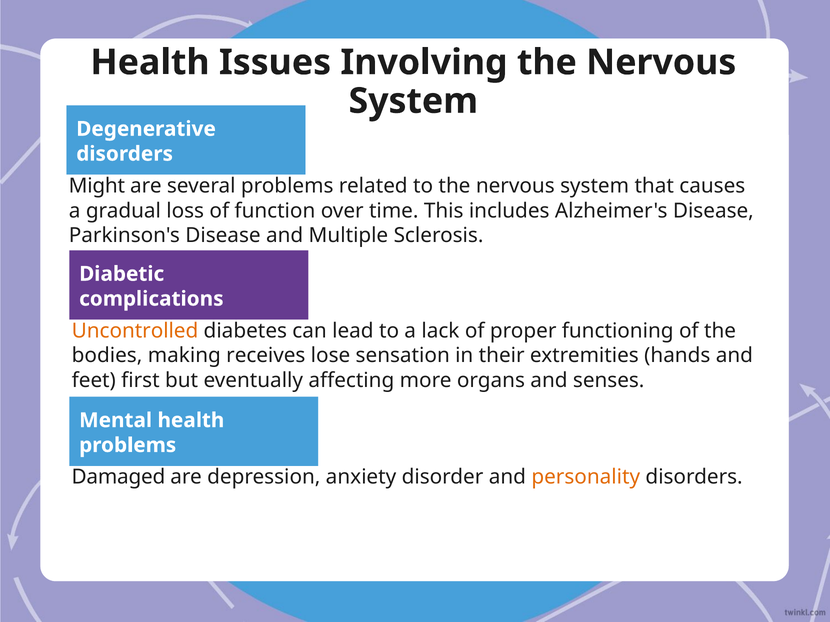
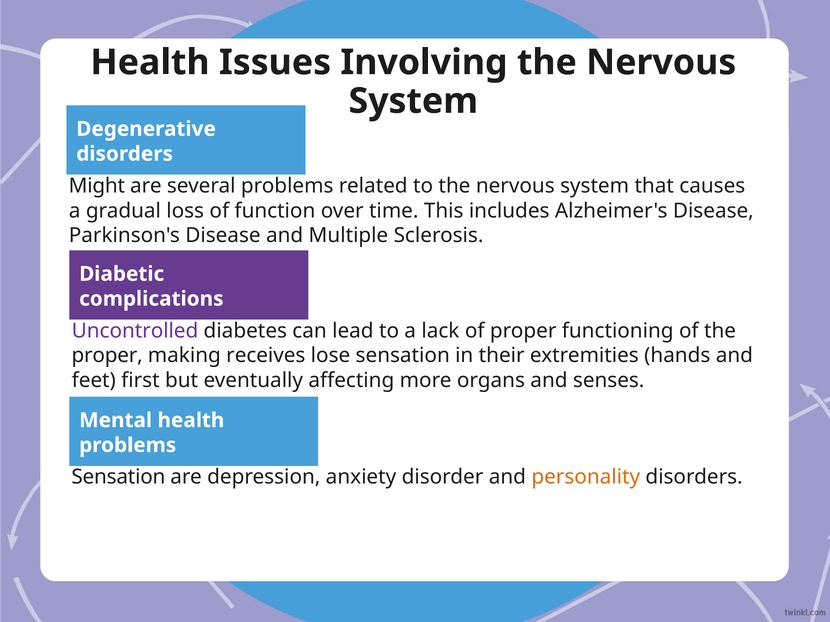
Uncontrolled colour: orange -> purple (135, 331)
bodies: bodies -> proper (107, 356)
Damaged: Damaged -> Sensation (118, 478)
